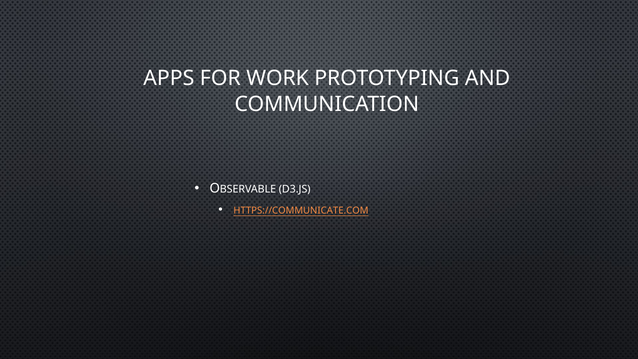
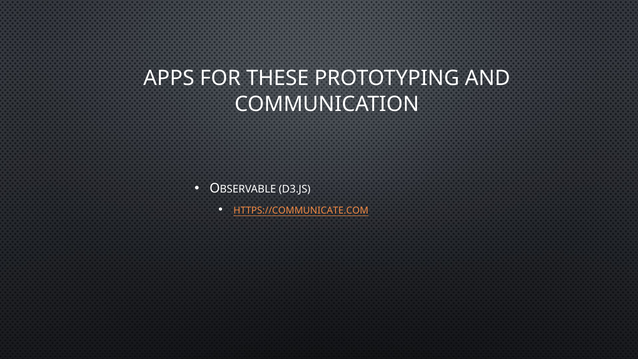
WORK: WORK -> THESE (278, 78)
